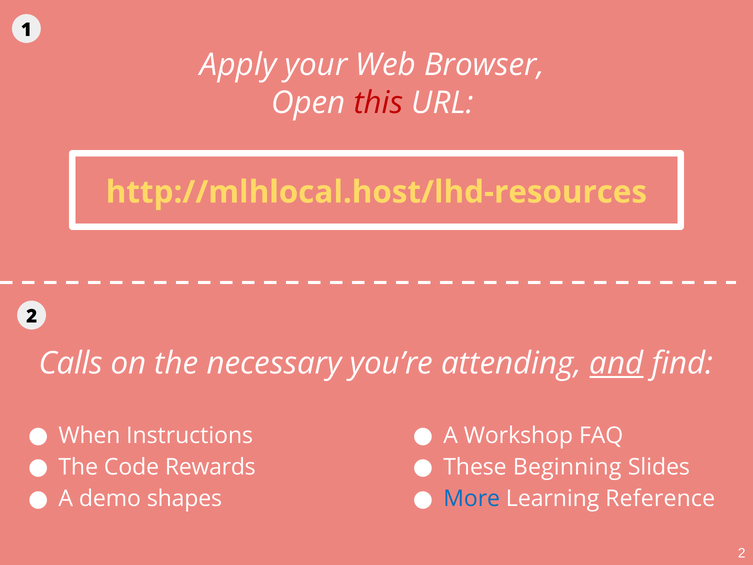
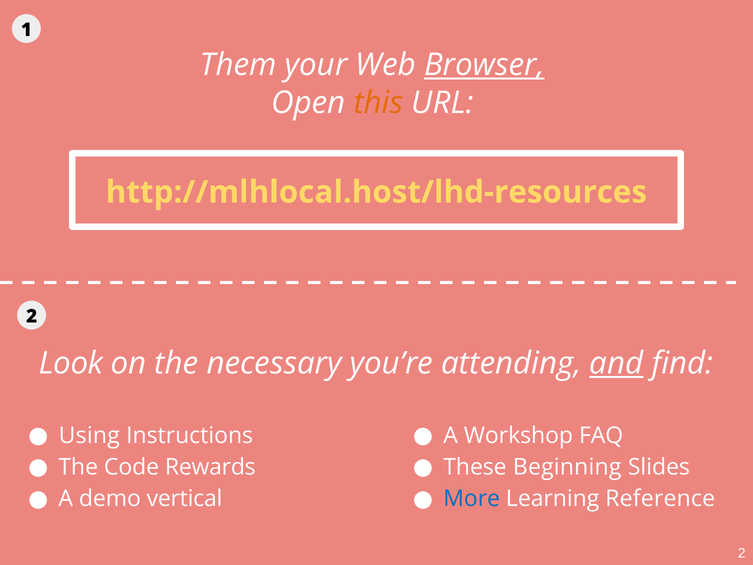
Apply: Apply -> Them (238, 65)
Browser underline: none -> present (484, 65)
this colour: red -> orange (378, 103)
Calls: Calls -> Look (71, 363)
When: When -> Using (89, 435)
shapes: shapes -> vertical (184, 499)
